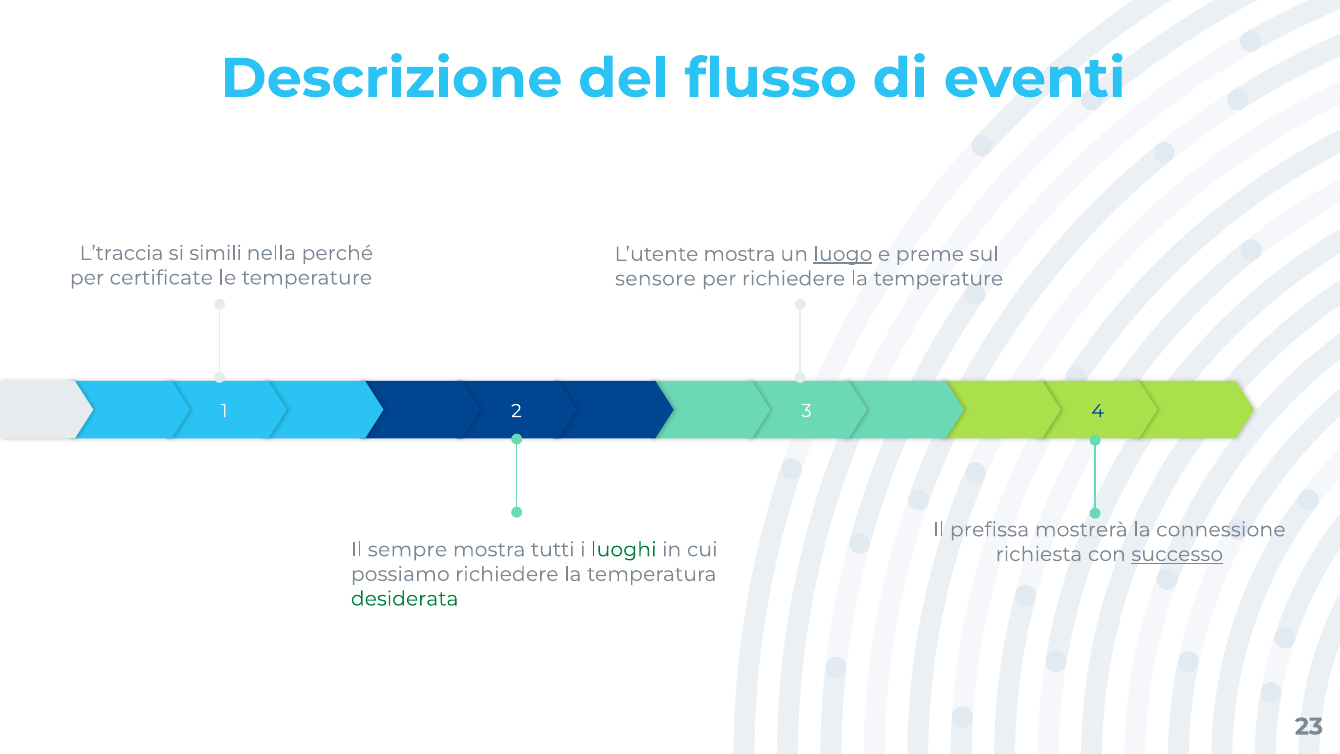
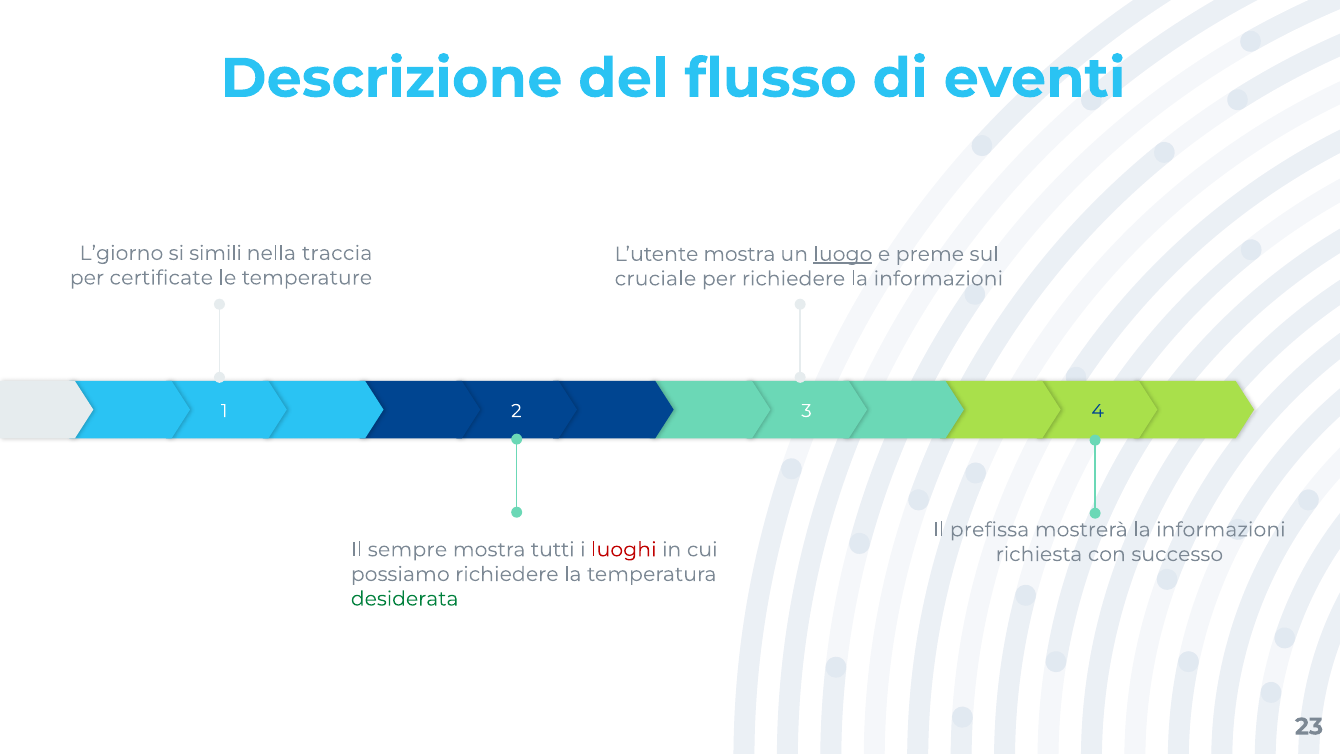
L’traccia: L’traccia -> L’giorno (121, 253)
perché: perché -> traccia (337, 253)
sensore: sensore -> cruciale (655, 279)
richiedere la temperature: temperature -> informazioni (938, 279)
mostrerà la connessione: connessione -> informazioni (1221, 530)
luoghi colour: green -> red (624, 550)
successo underline: present -> none (1177, 554)
